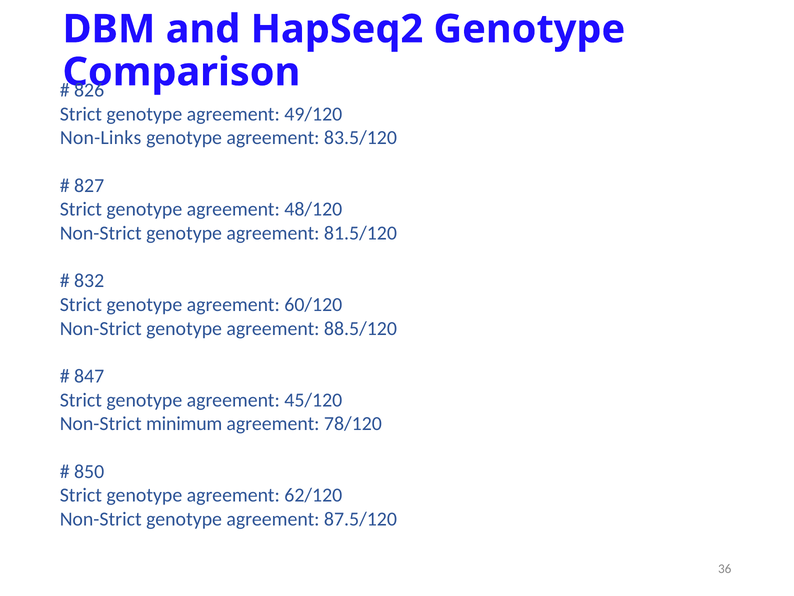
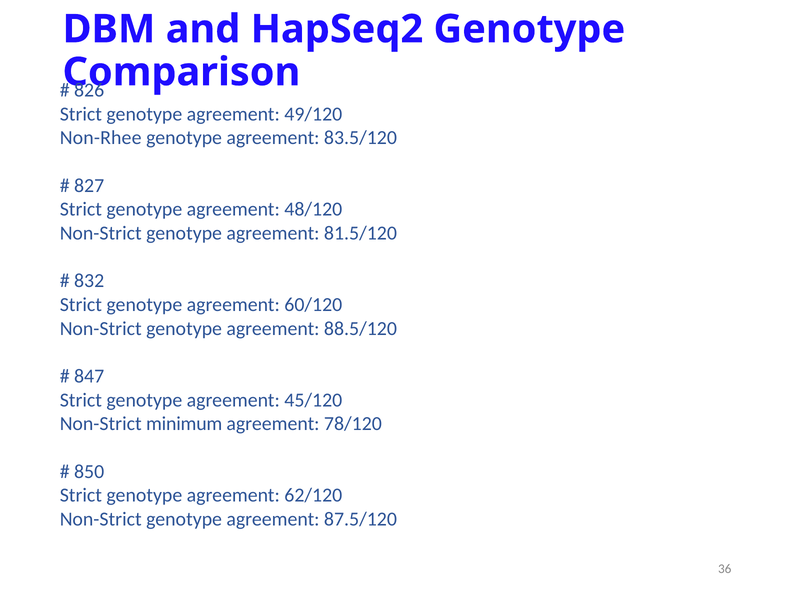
Non-Links: Non-Links -> Non-Rhee (101, 138)
